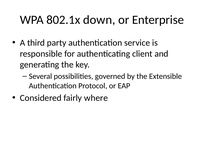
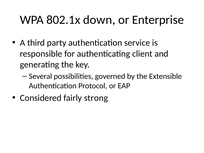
where: where -> strong (96, 98)
